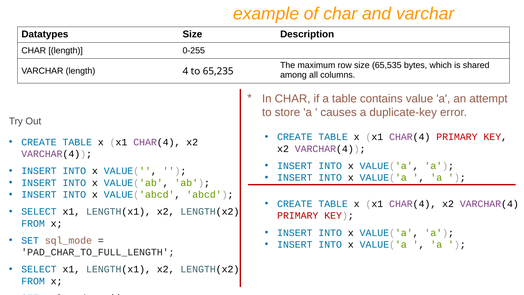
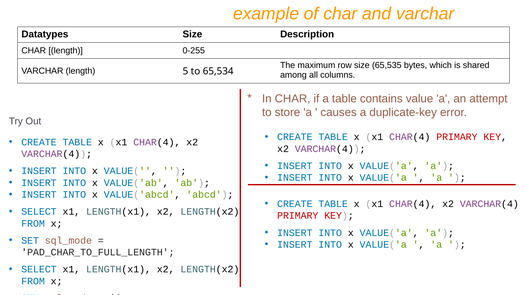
4: 4 -> 5 (185, 71)
65,235: 65,235 -> 65,534 (218, 71)
